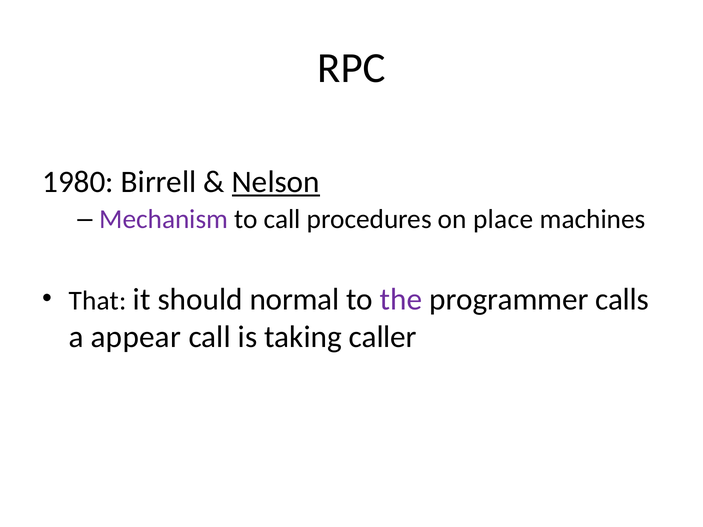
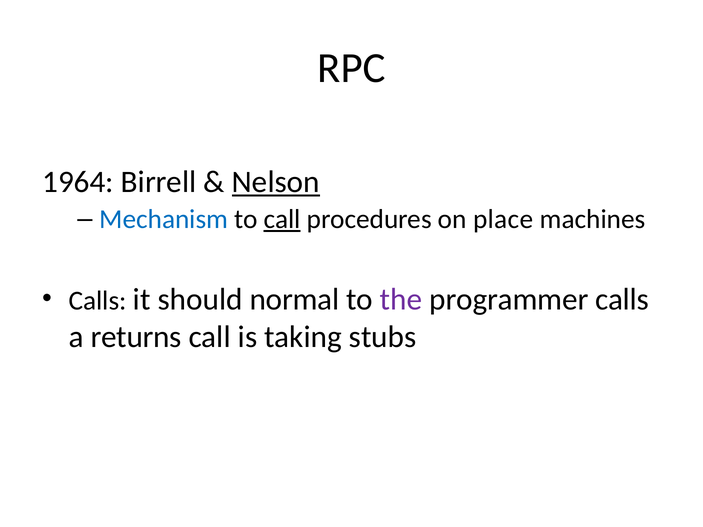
1980: 1980 -> 1964 (78, 182)
Mechanism colour: purple -> blue (164, 219)
call underline: none -> present (282, 219)
That: That -> Calls (98, 301)
appear: appear -> returns (136, 337)
caller: caller -> stubs (383, 337)
